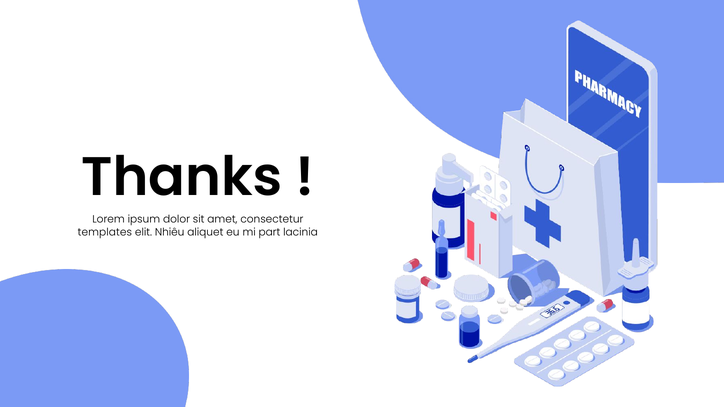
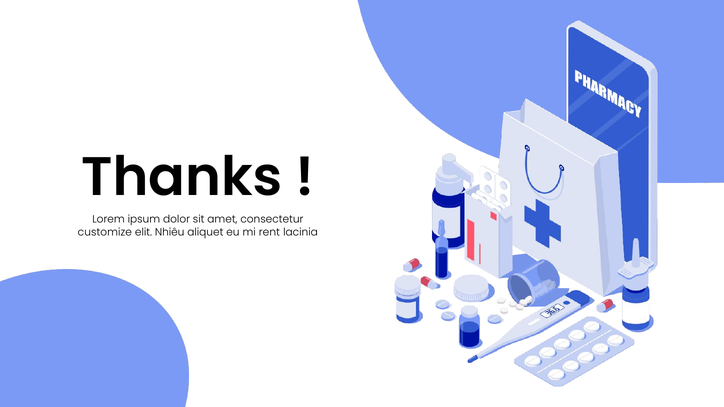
templates: templates -> customize (105, 232)
part: part -> rent (269, 232)
